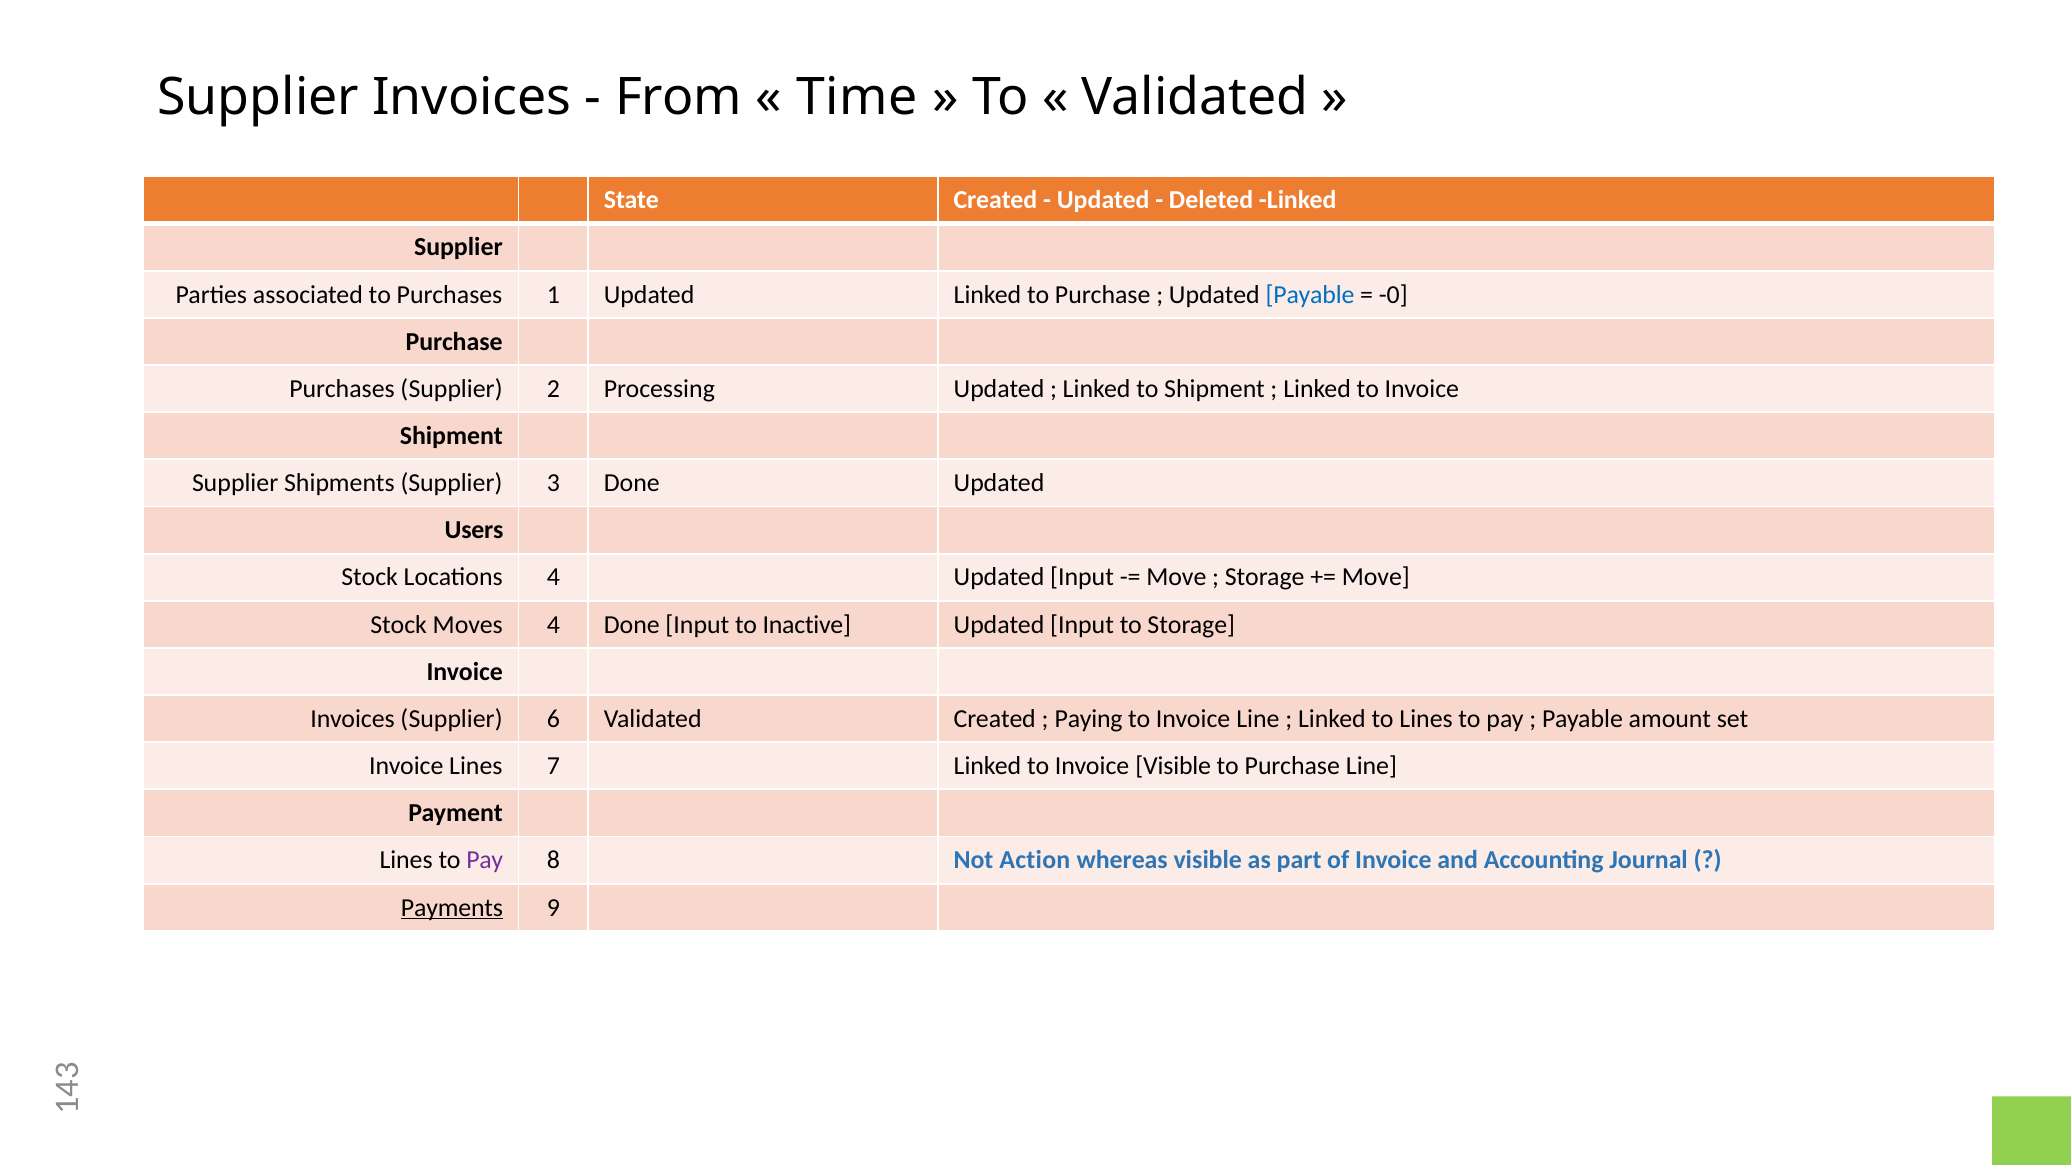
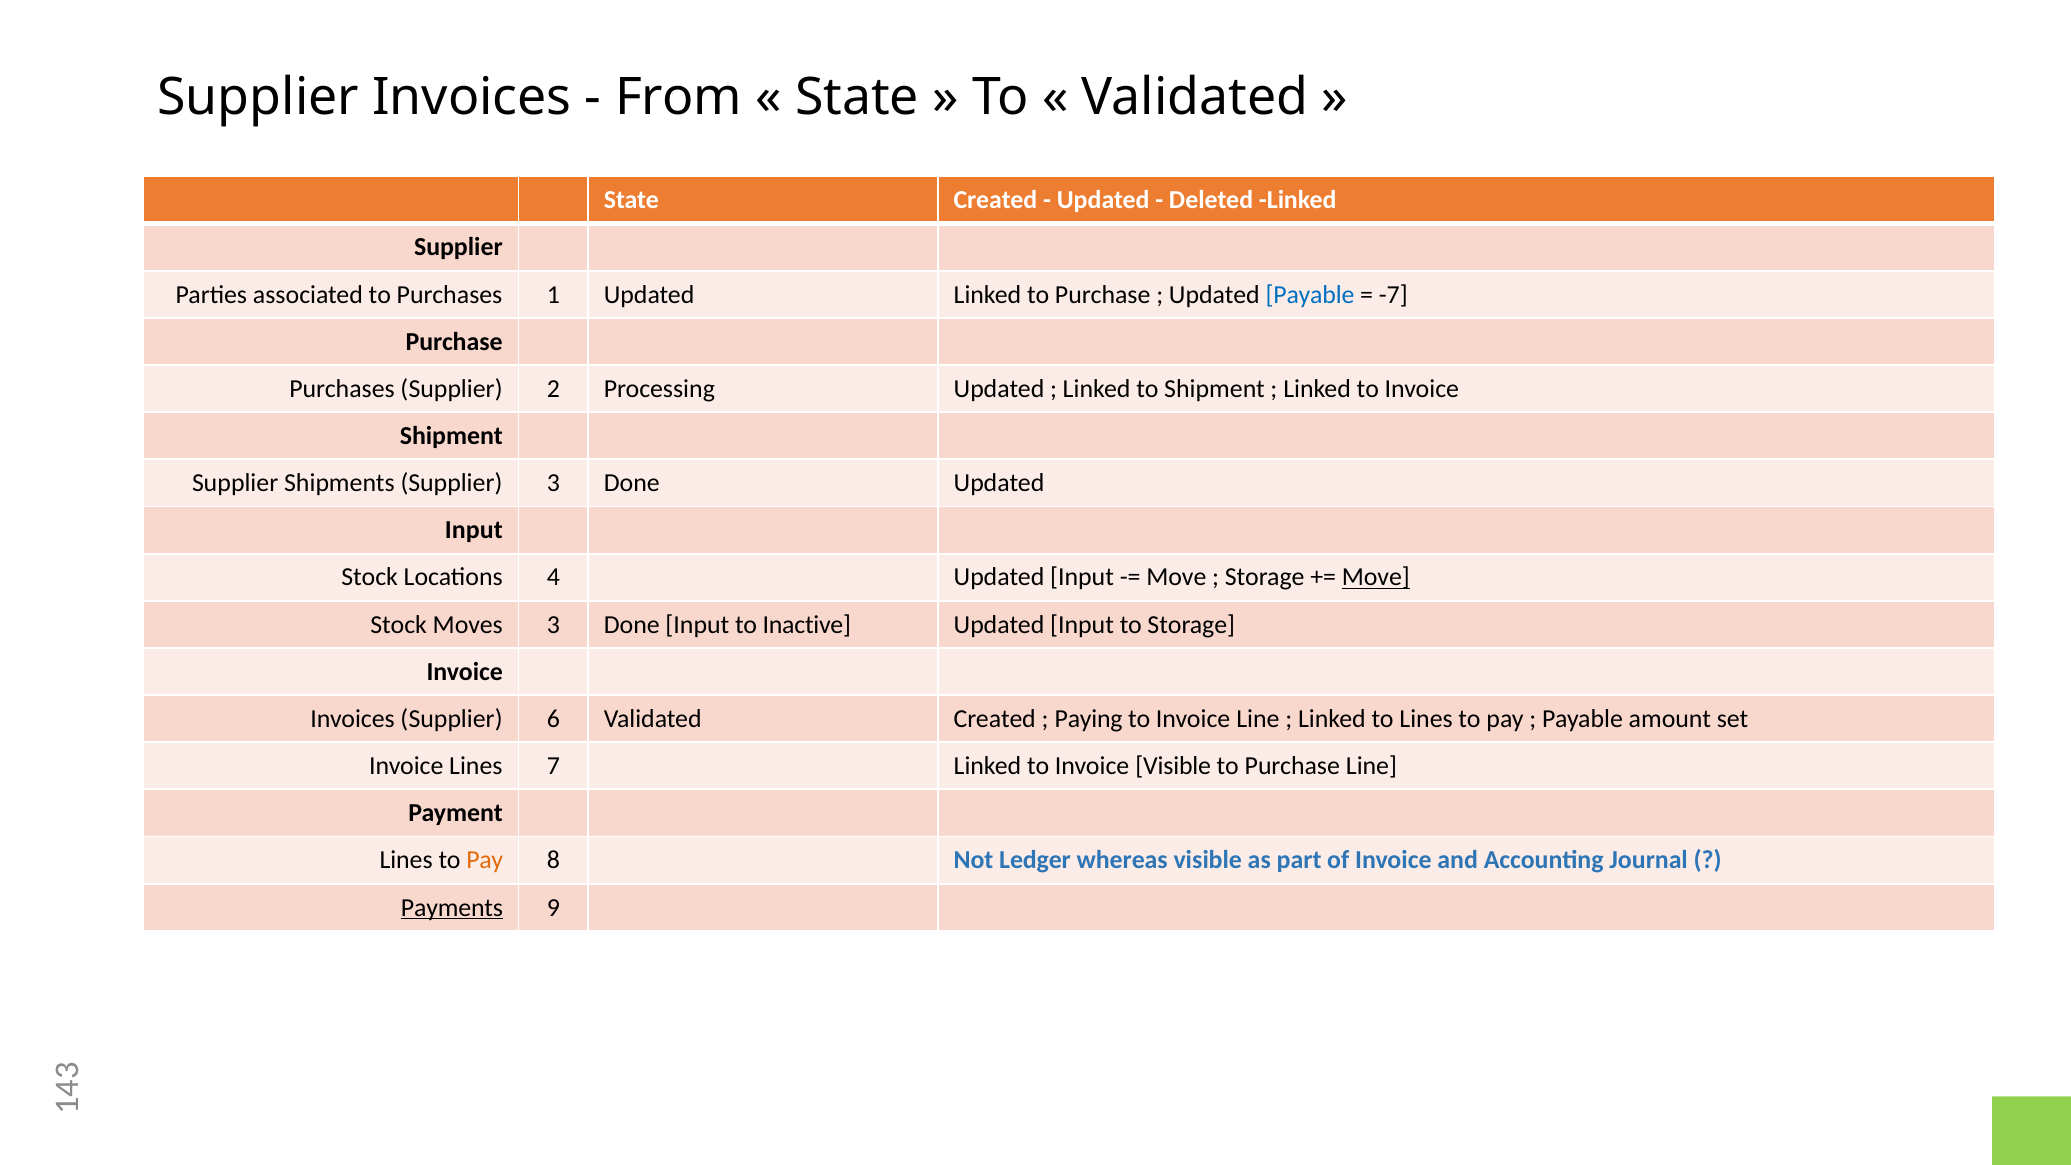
Time: Time -> State (857, 97)
-0: -0 -> -7 (1393, 295)
Users: Users -> Input (474, 530)
Move underline: none -> present (1376, 577)
Moves 4: 4 -> 3 (553, 625)
Pay colour: purple -> orange (485, 860)
Action: Action -> Ledger (1035, 860)
